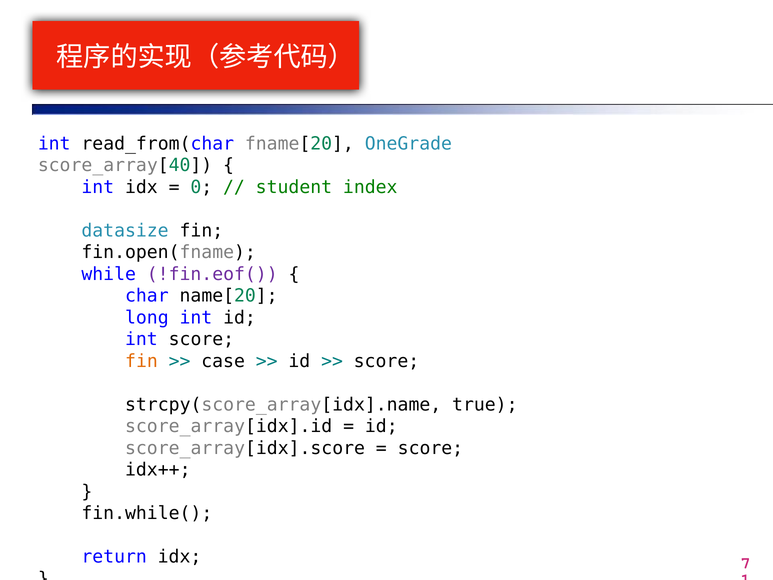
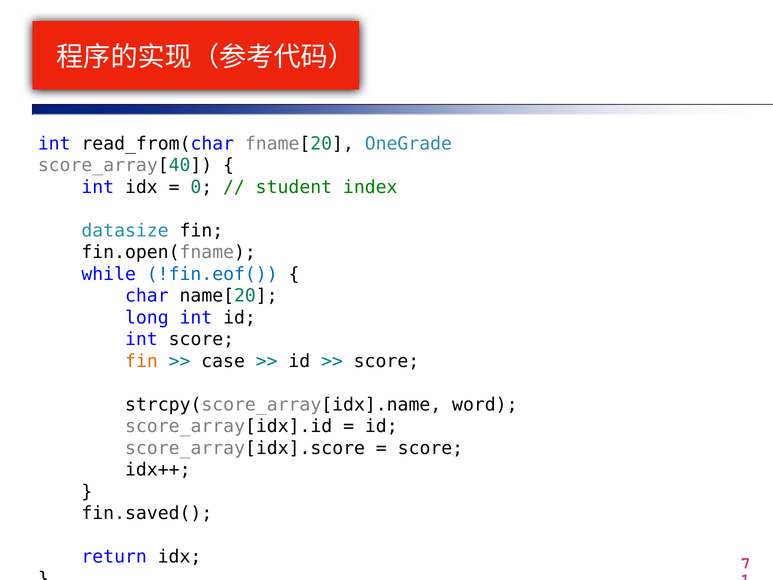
!fin.eof( colour: purple -> blue (212, 274)
true: true -> word (485, 404)
fin.while(: fin.while( -> fin.saved( (147, 513)
